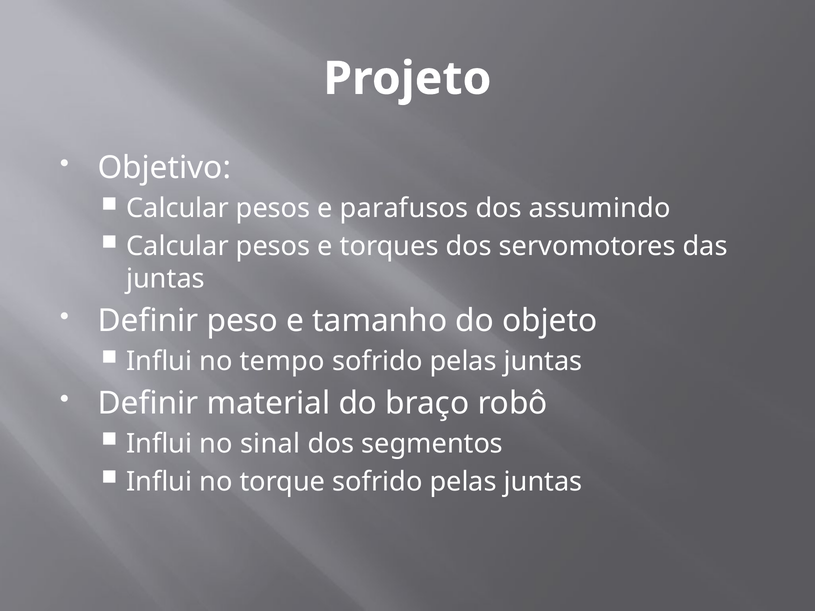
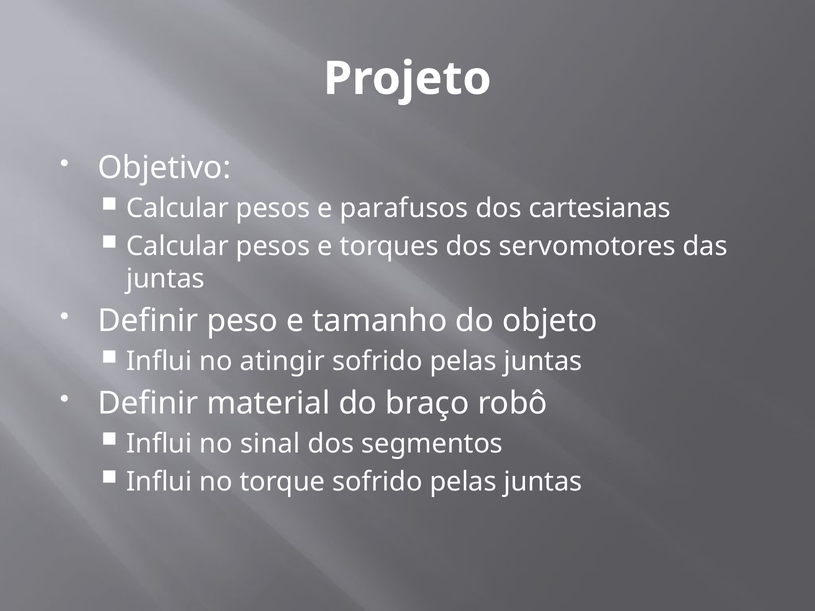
assumindo: assumindo -> cartesianas (600, 208)
tempo: tempo -> atingir (282, 361)
